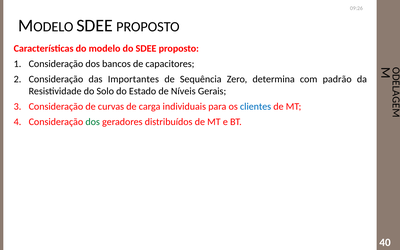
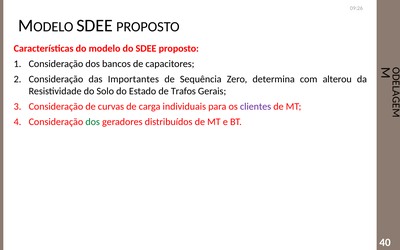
padrão: padrão -> alterou (337, 79)
Níveis: Níveis -> Trafos (183, 91)
clientes colour: blue -> purple (256, 107)
